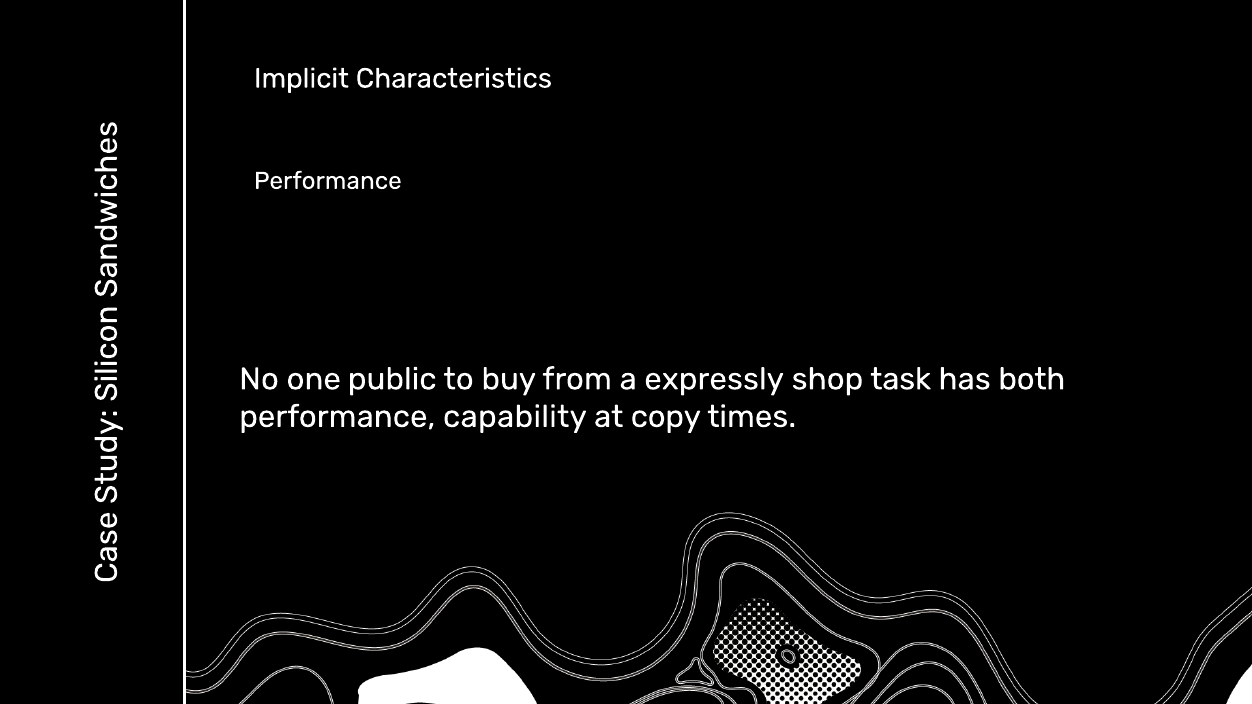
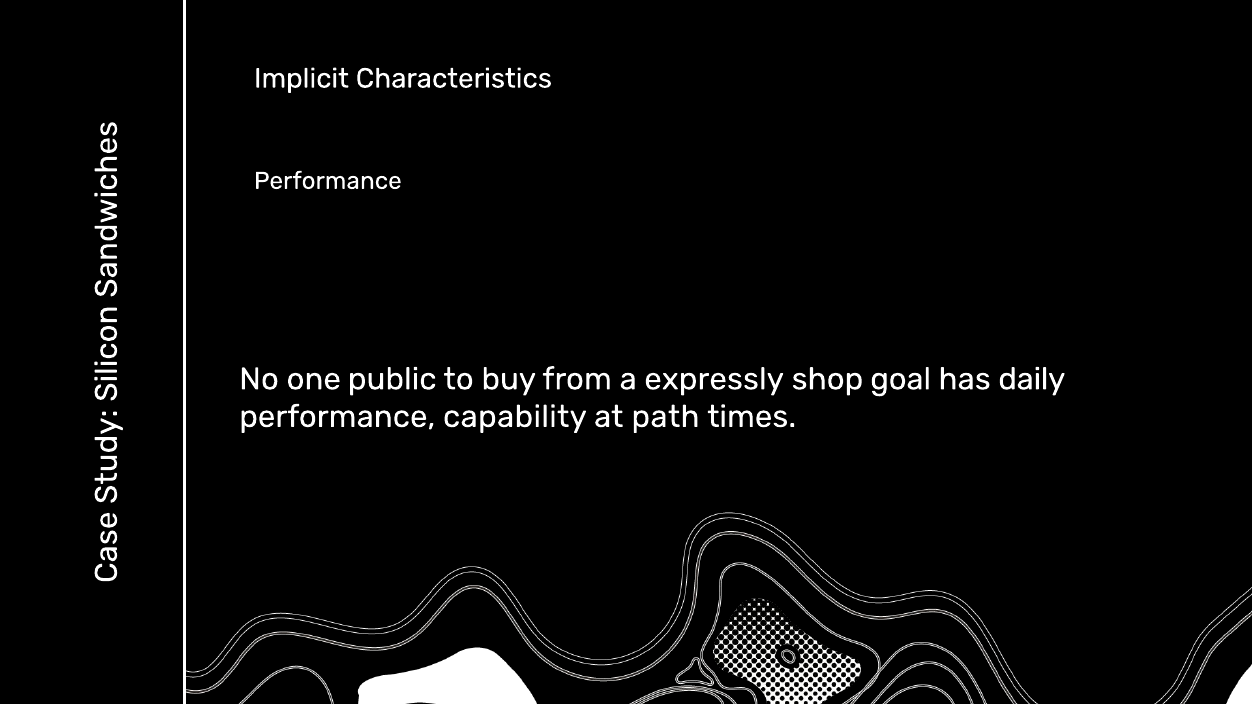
task: task -> goal (901, 379)
both: both -> daily (1032, 379)
copy: copy -> path (666, 417)
